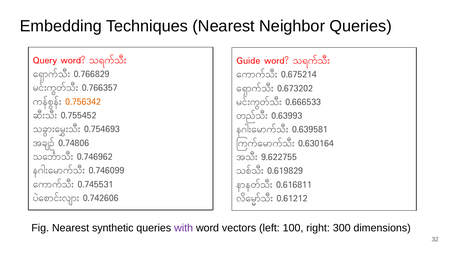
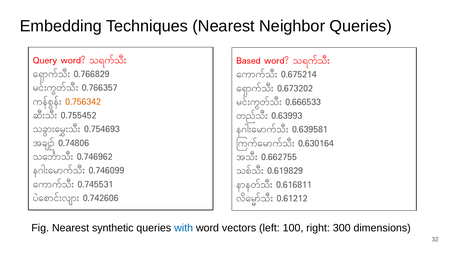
Guide: Guide -> Based (248, 60)
9.622755: 9.622755 -> 0.662755 (279, 157)
with colour: purple -> blue (184, 228)
